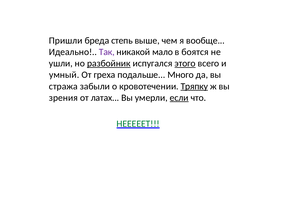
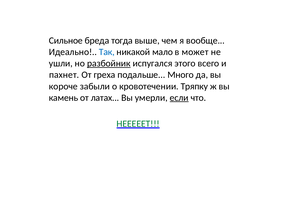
Пришли: Пришли -> Сильное (66, 41)
степь: степь -> тогда (122, 41)
Так colour: purple -> blue (107, 52)
боятся: боятся -> может (195, 52)
этого underline: present -> none (185, 64)
умный: умный -> пахнет (64, 75)
стража: стража -> короче (63, 86)
Тряпку underline: present -> none (194, 86)
зрения: зрения -> камень (63, 98)
